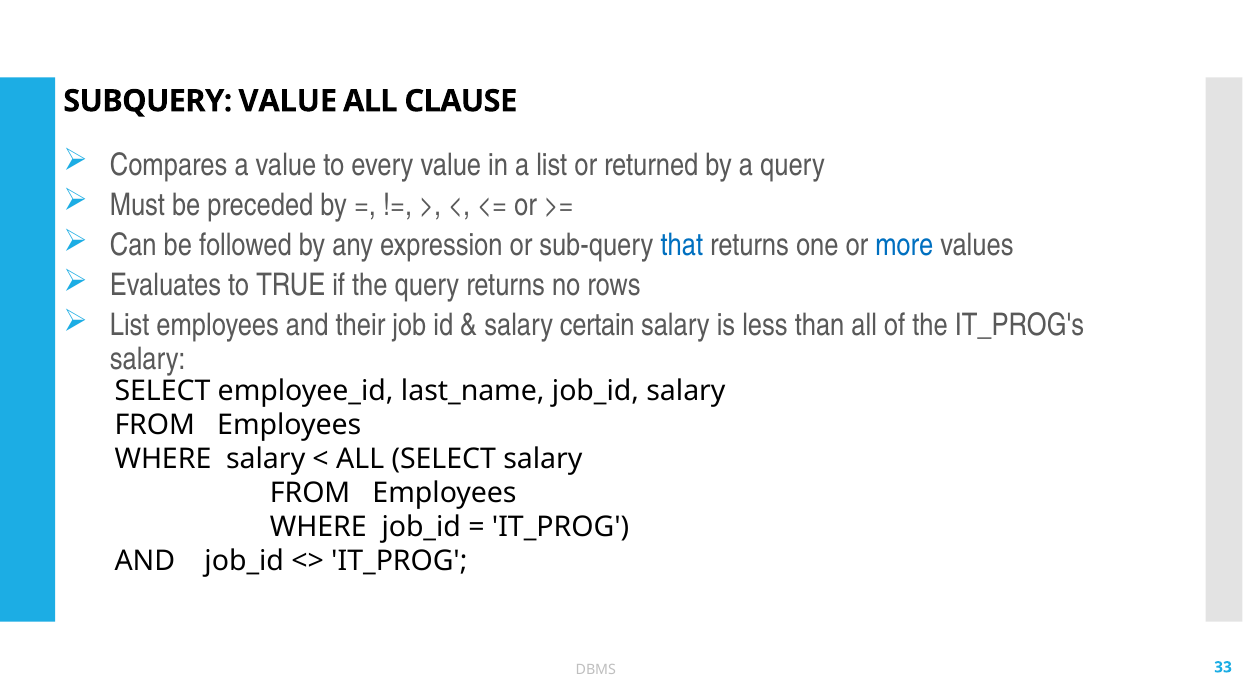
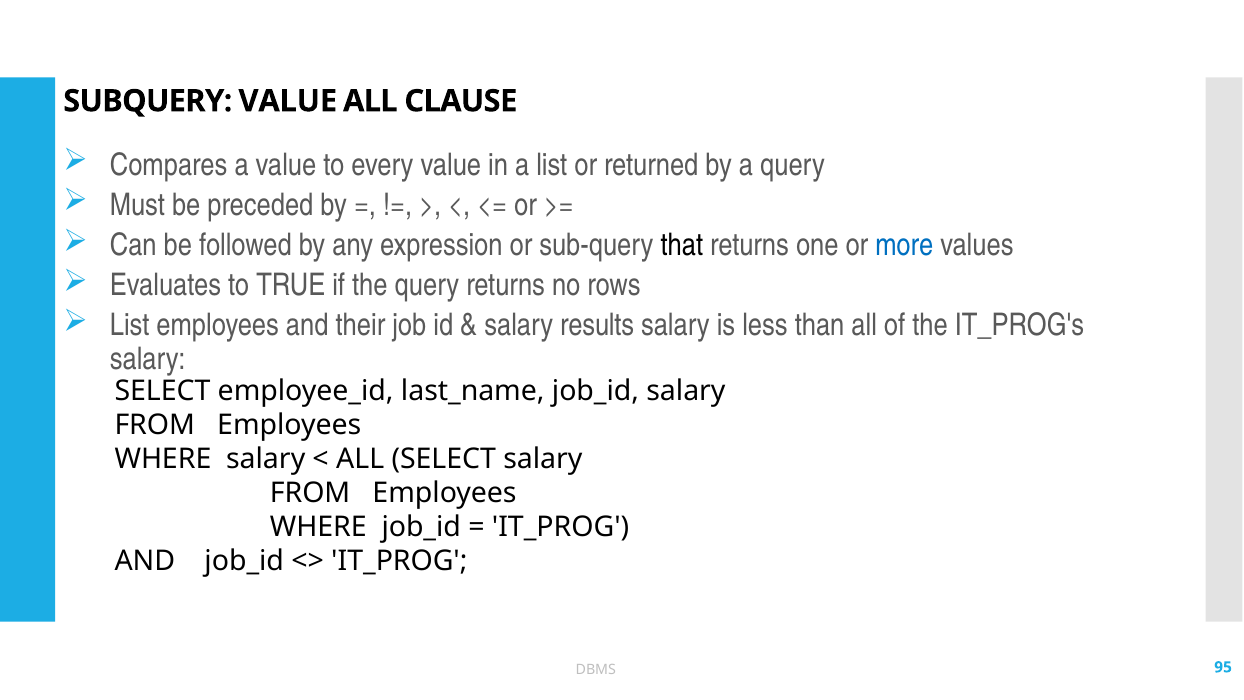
that colour: blue -> black (682, 245)
certain: certain -> results (597, 325)
33: 33 -> 95 (1223, 667)
